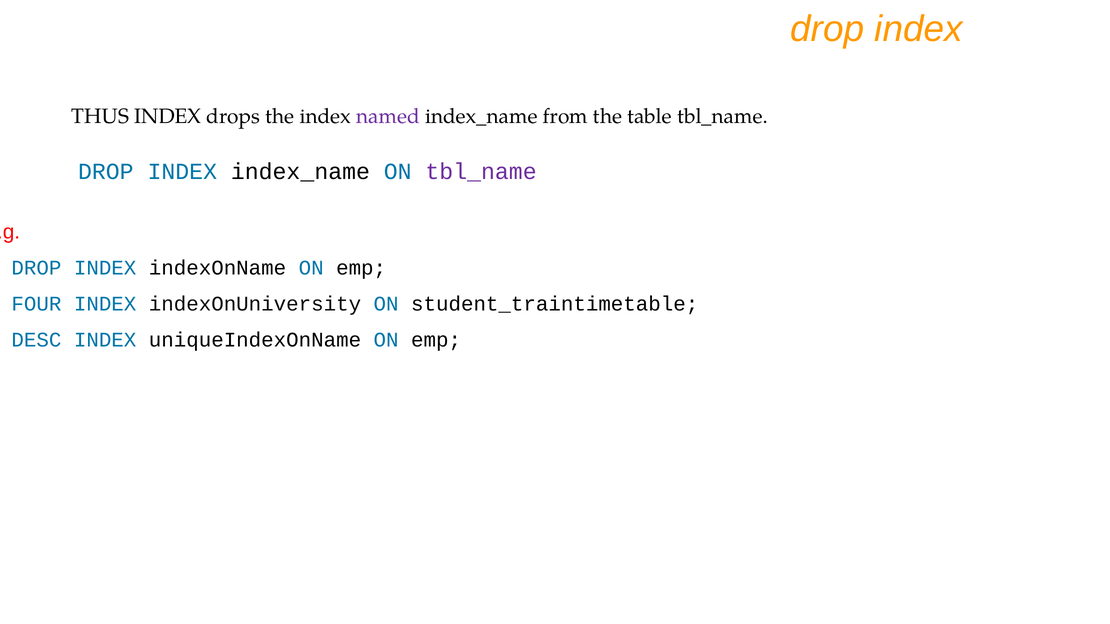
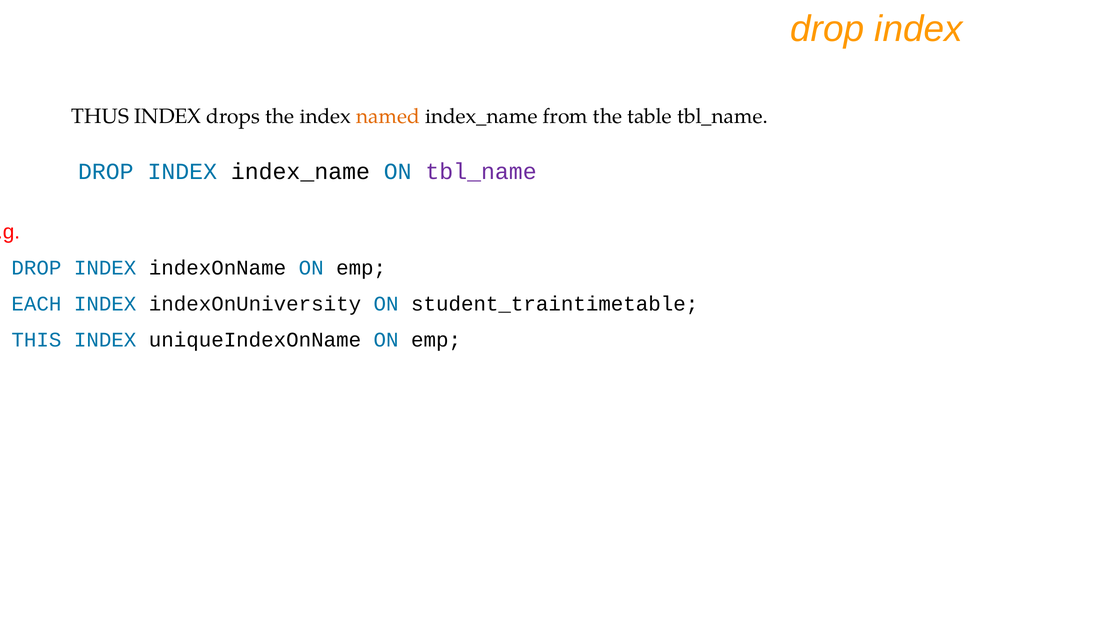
named colour: purple -> orange (388, 116)
FOUR: FOUR -> EACH (36, 304)
DESC: DESC -> THIS (36, 340)
